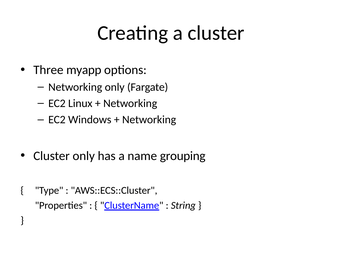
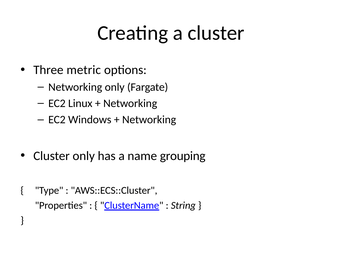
myapp: myapp -> metric (84, 70)
